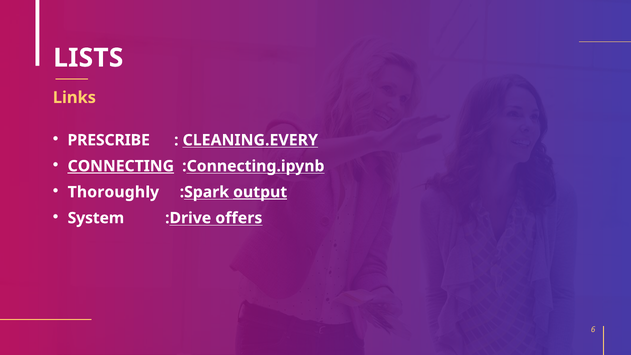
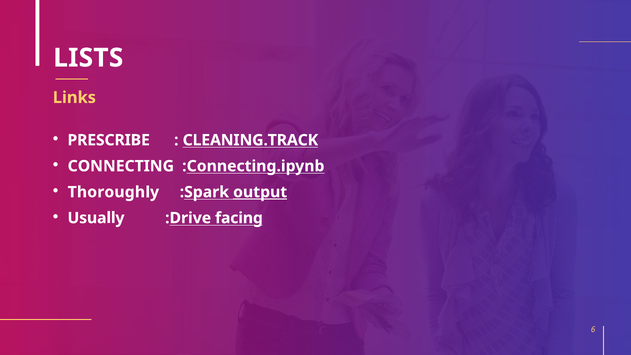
CLEANING.EVERY: CLEANING.EVERY -> CLEANING.TRACK (250, 140)
CONNECTING underline: present -> none (121, 166)
System: System -> Usually (96, 218)
offers: offers -> facing (239, 218)
